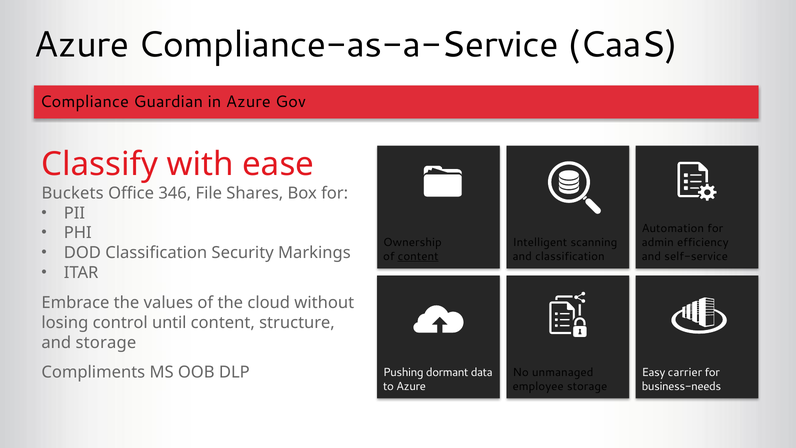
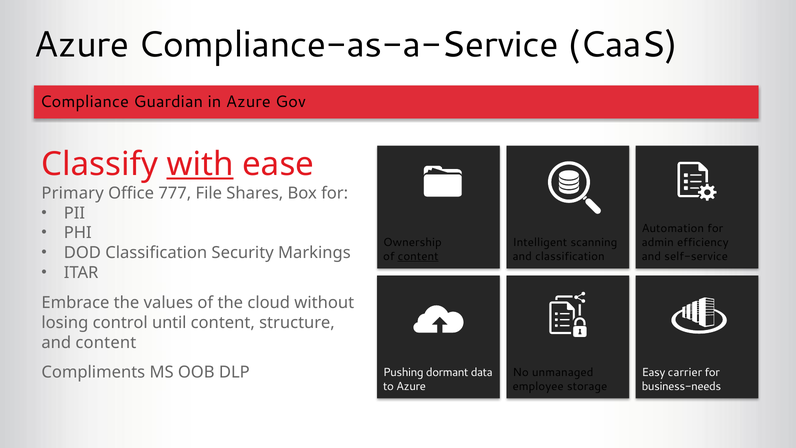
with underline: none -> present (200, 164)
Buckets: Buckets -> Primary (73, 193)
346: 346 -> 777 (175, 193)
and storage: storage -> content (106, 342)
